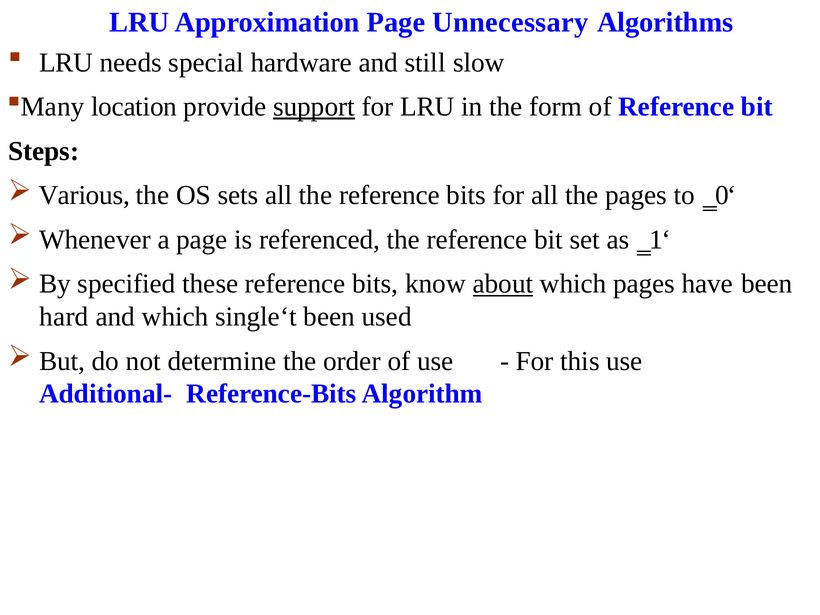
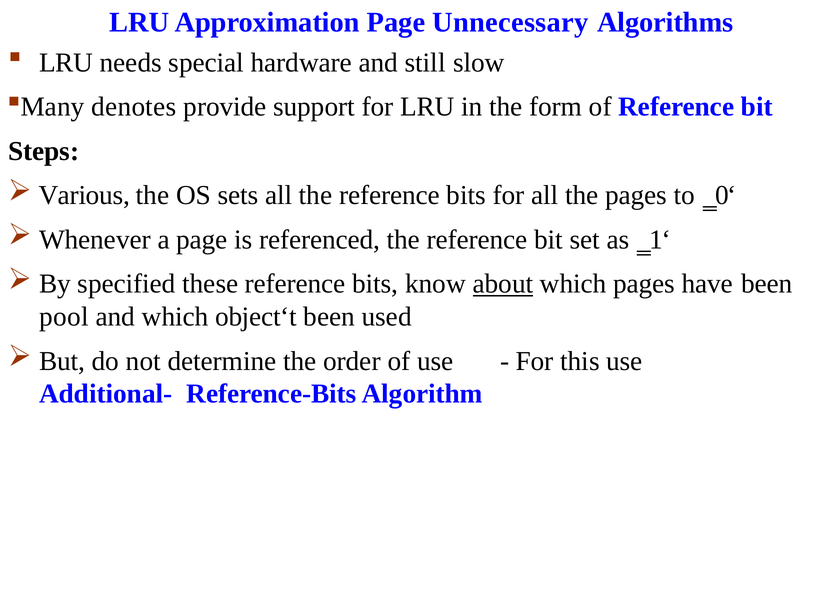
location: location -> denotes (134, 107)
support underline: present -> none (314, 107)
hard: hard -> pool (64, 317)
single‘t: single‘t -> object‘t (256, 317)
